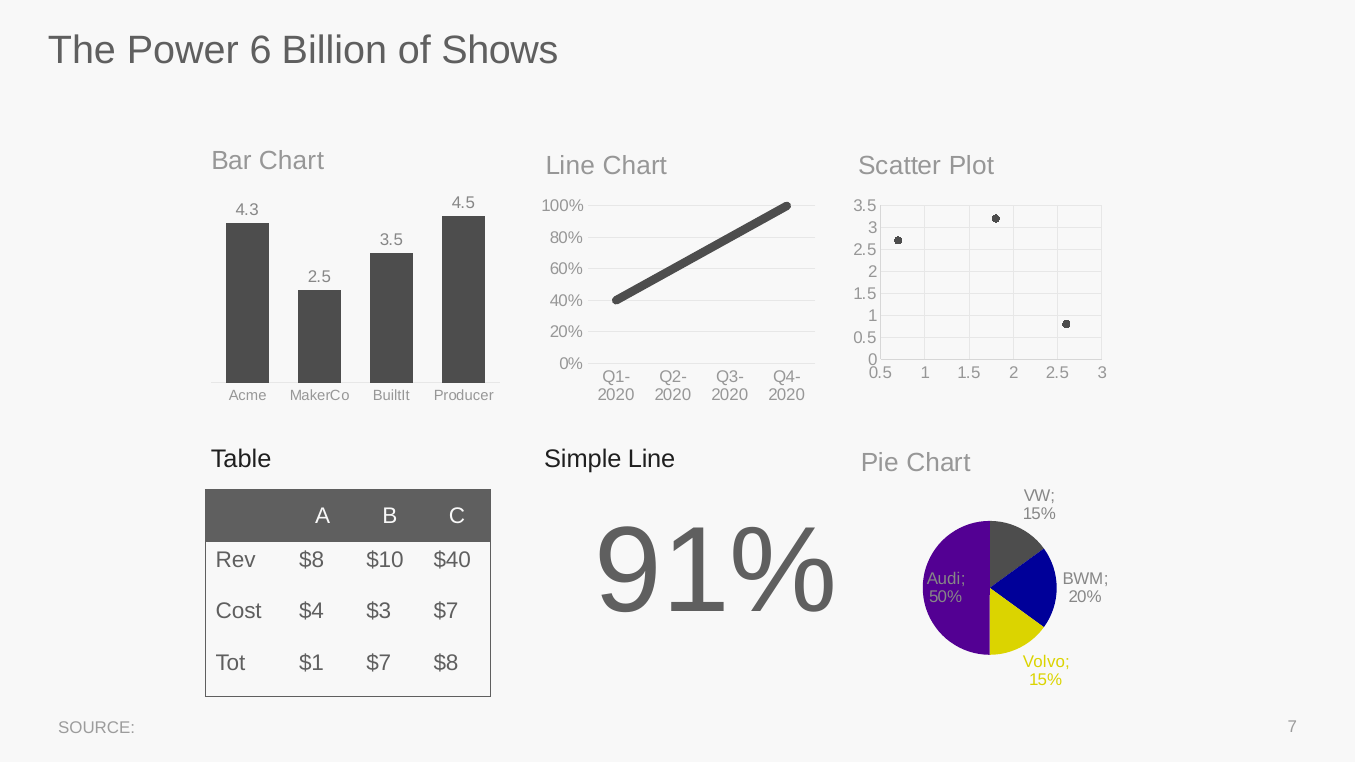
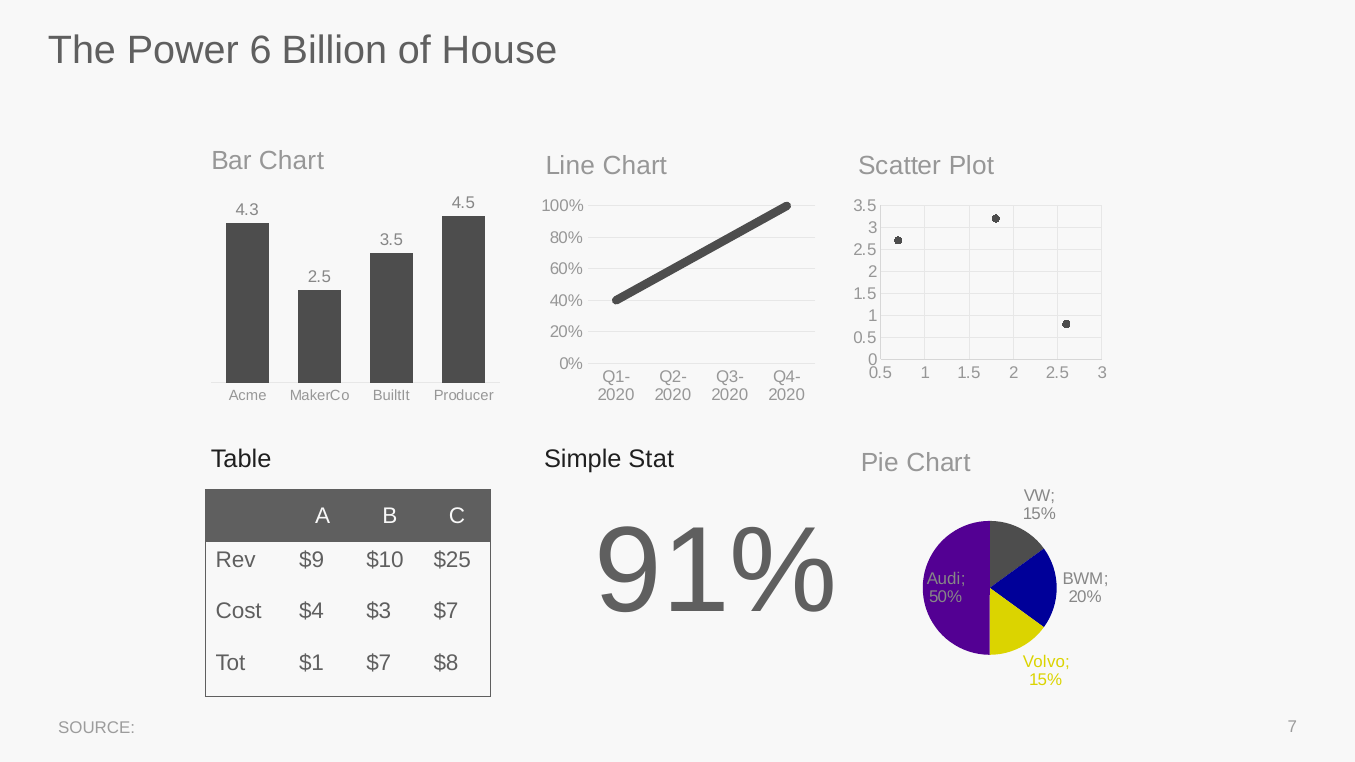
Shows: Shows -> House (500, 51)
Simple Line: Line -> Stat (651, 459)
Rev $8: $8 -> $9 (312, 560)
$40: $40 -> $25 (452, 560)
